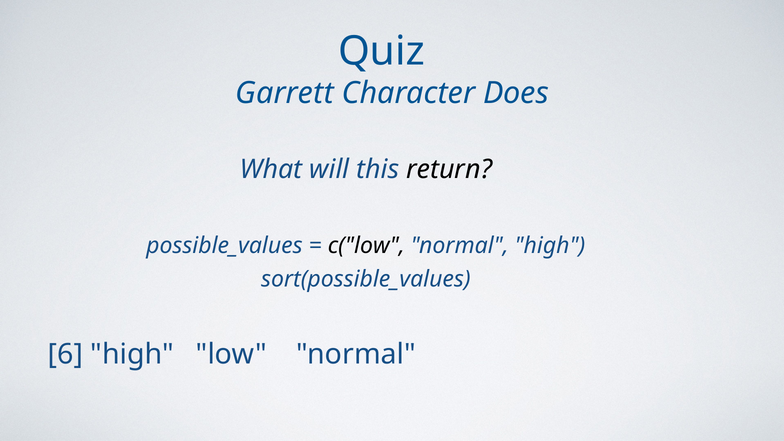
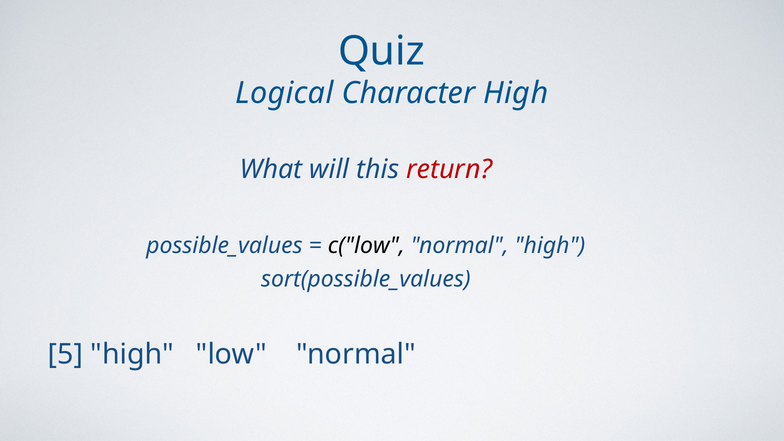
Garrett: Garrett -> Logical (284, 93)
Character Does: Does -> High (516, 93)
return colour: black -> red (449, 169)
6: 6 -> 5 (65, 354)
